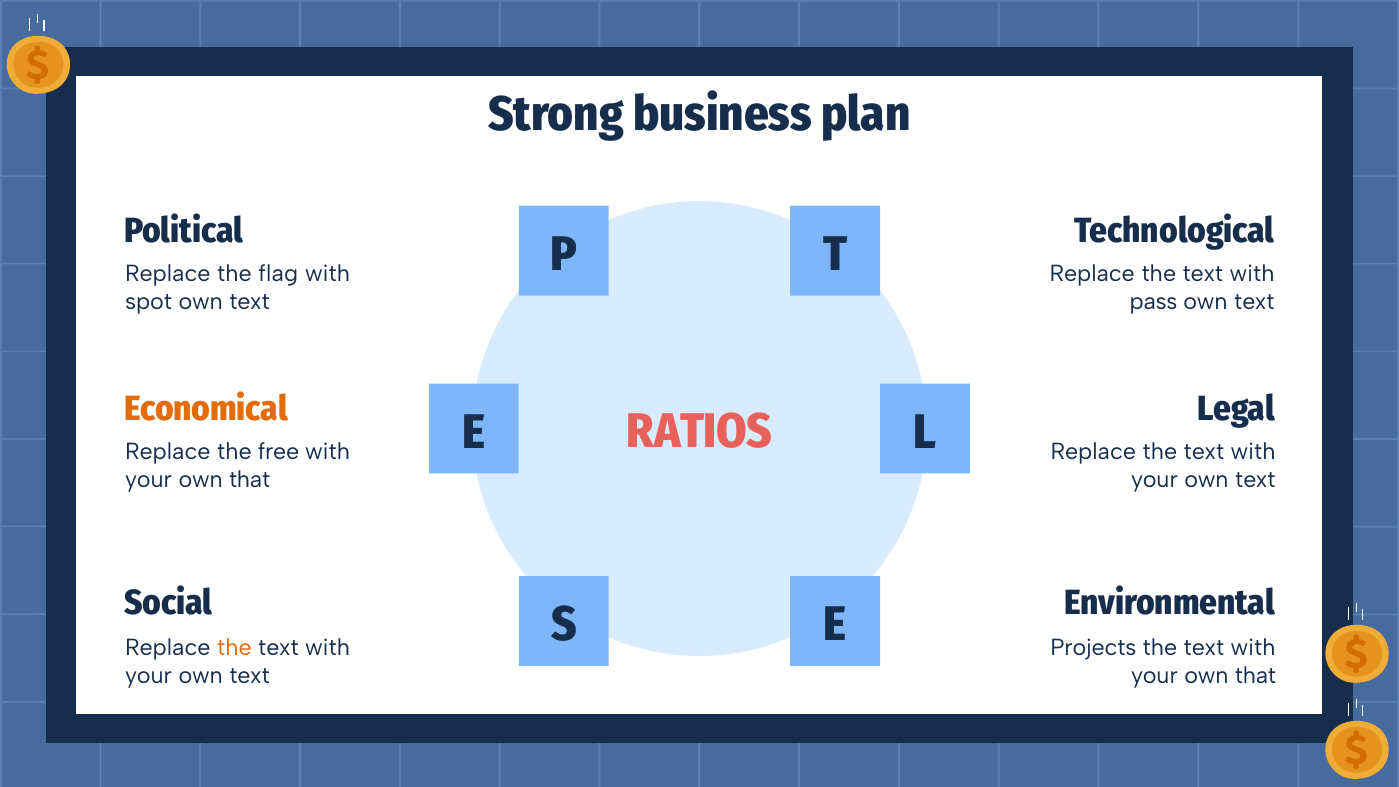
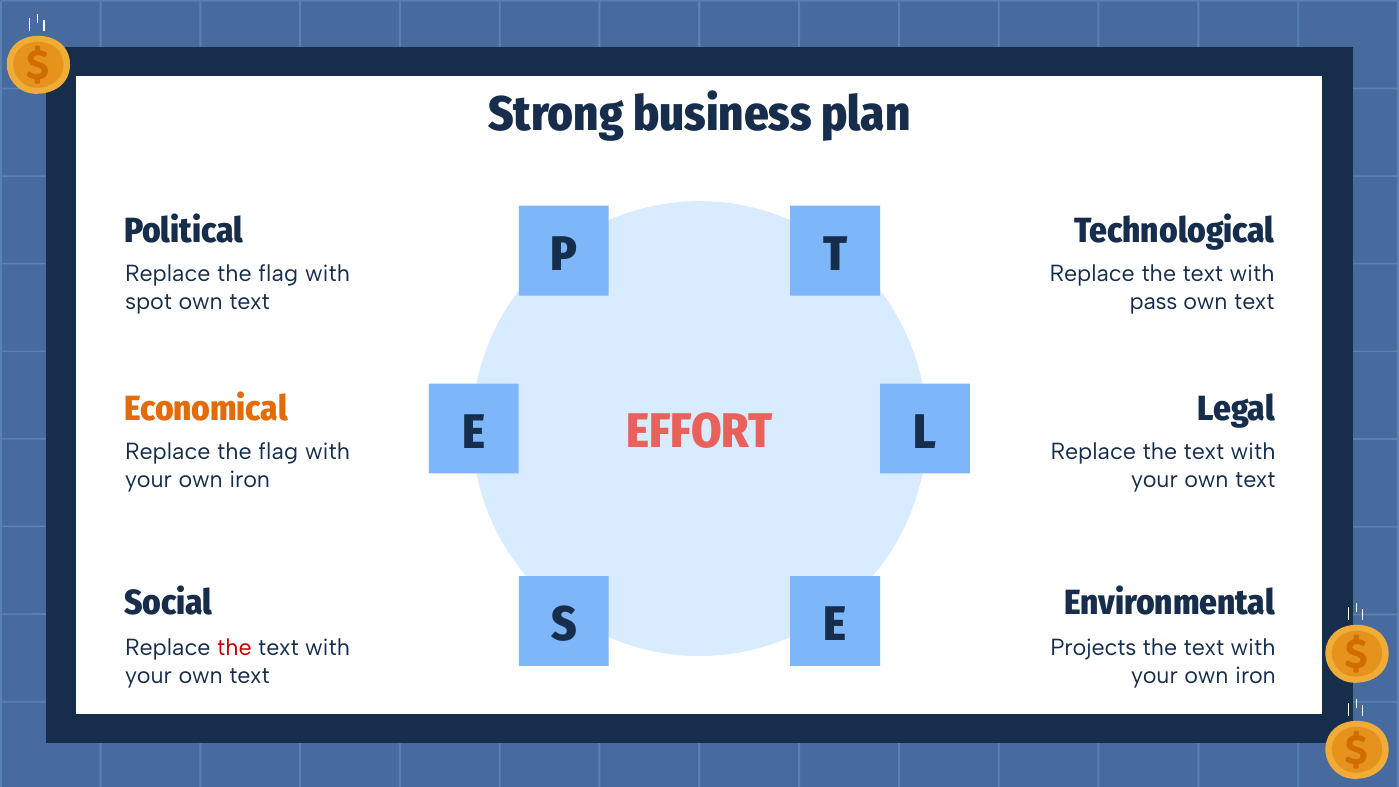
RATIOS: RATIOS -> EFFORT (700, 432)
free: free -> flag (278, 452)
that: that -> iron (250, 480)
the colour: orange -> red (234, 647)
that: that -> iron (1256, 675)
